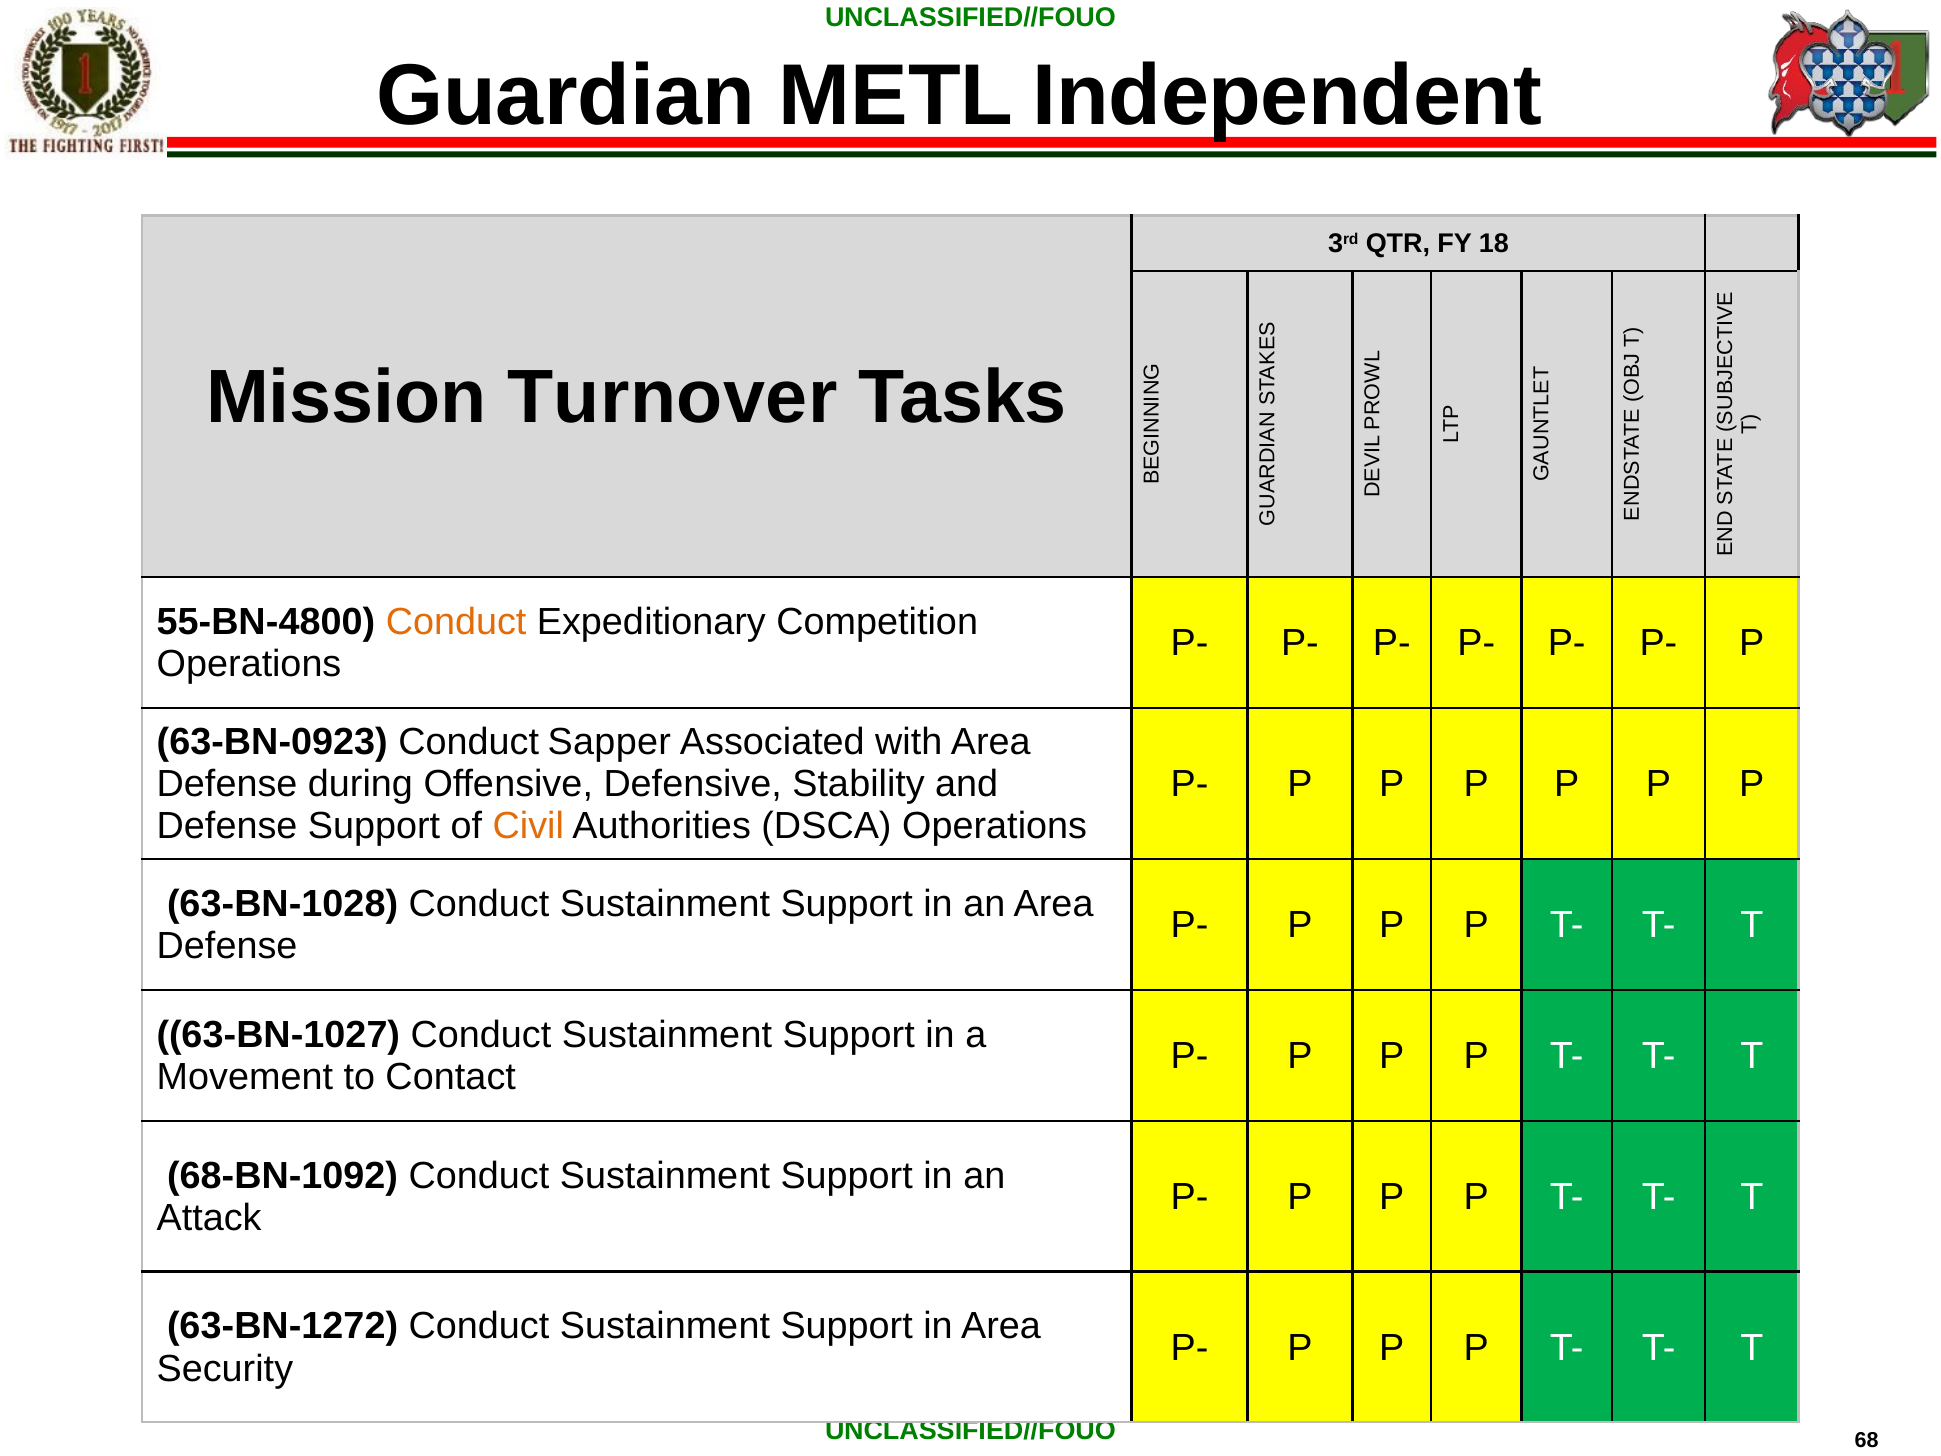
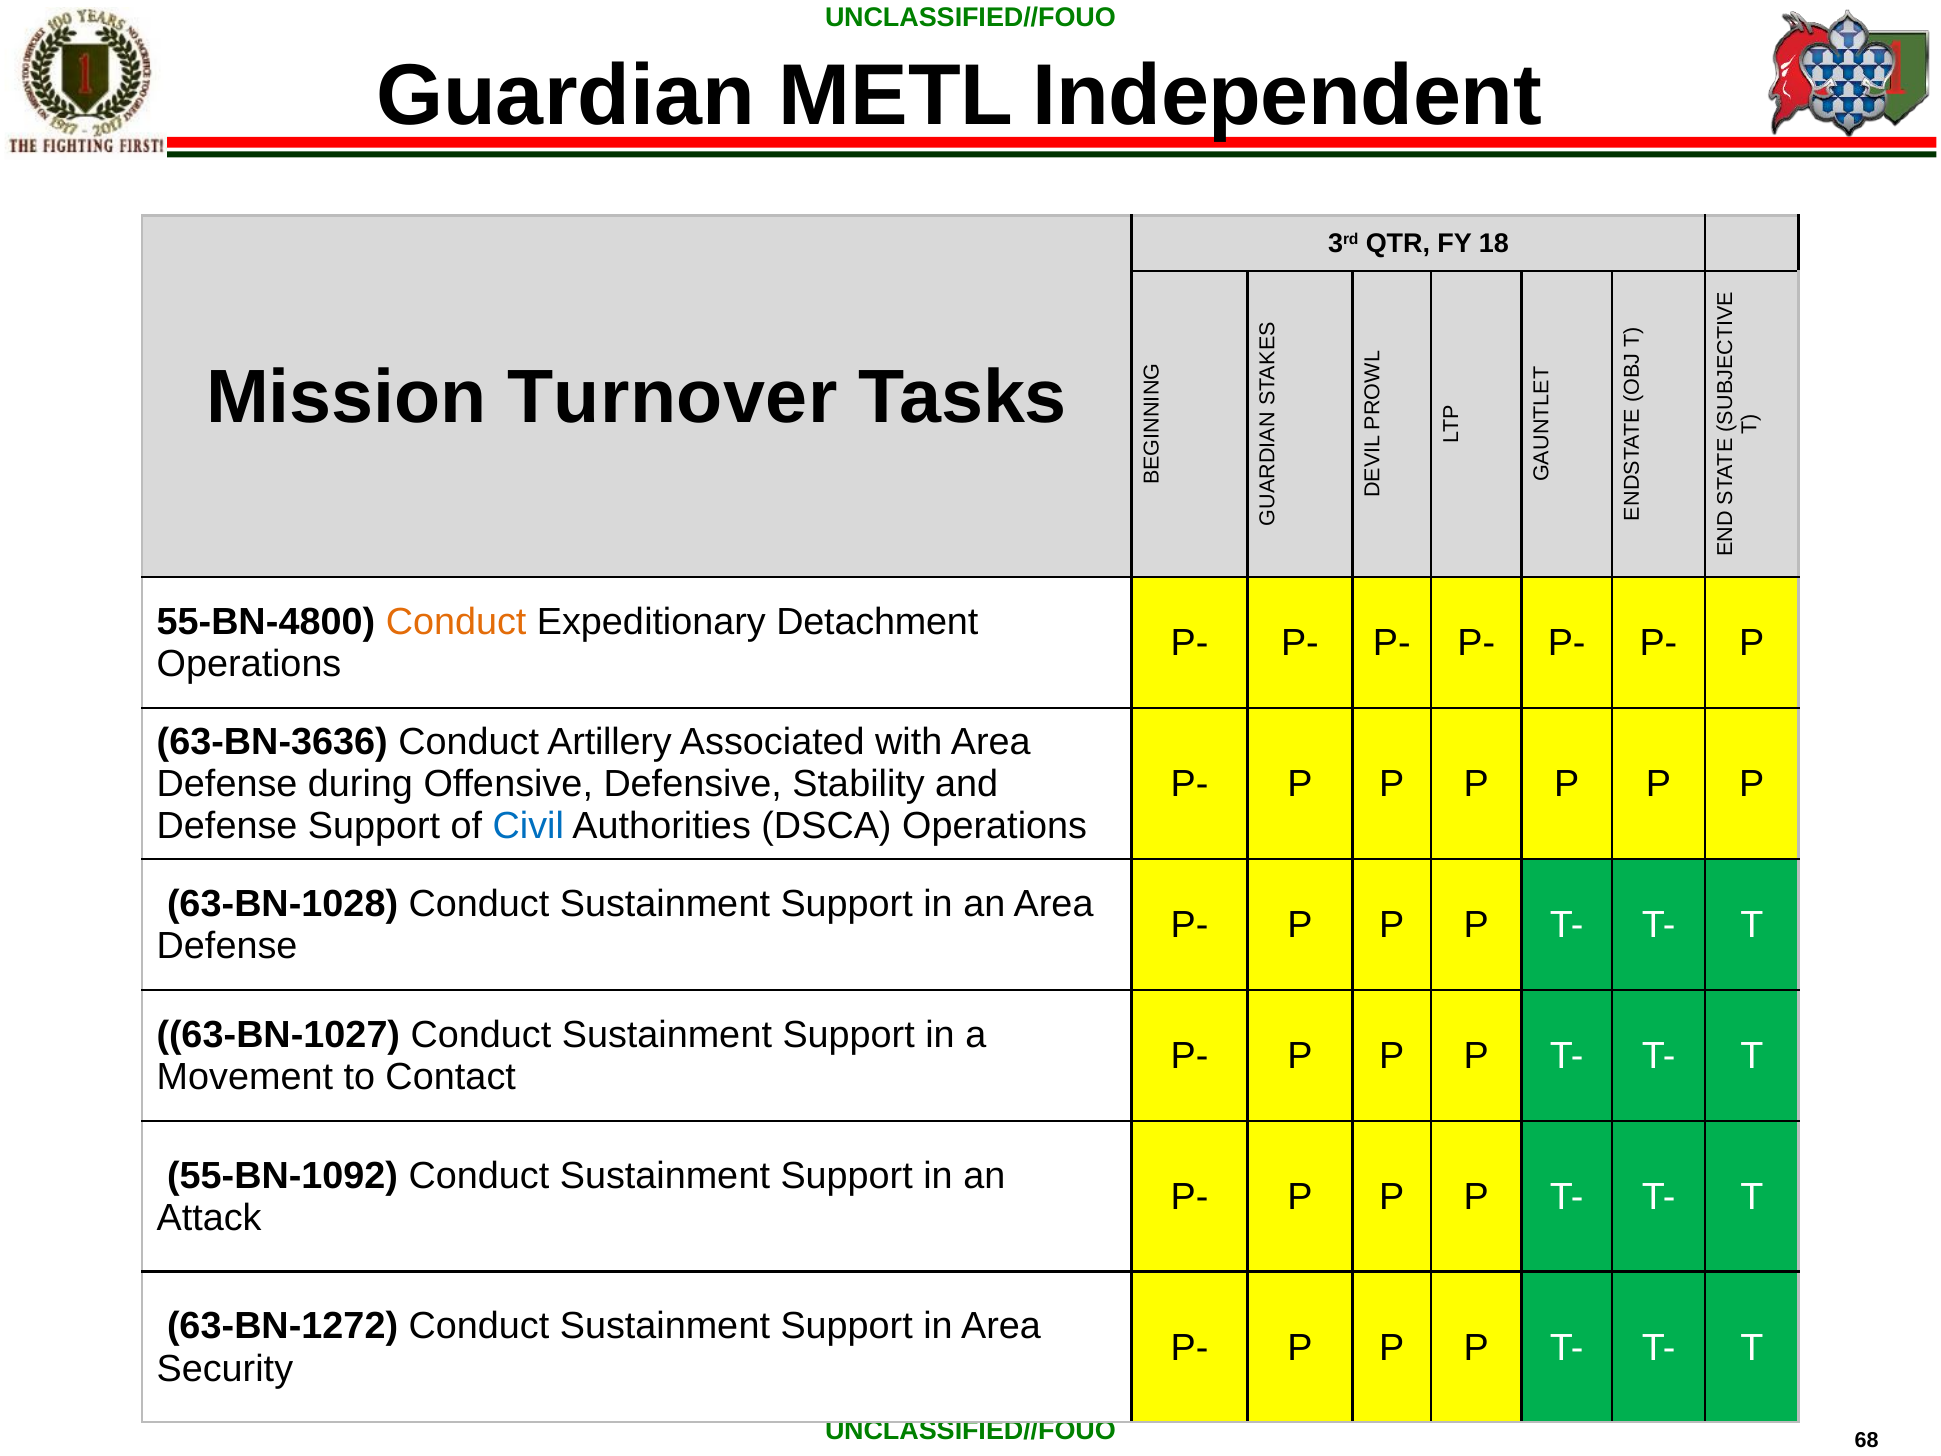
Competition: Competition -> Detachment (877, 622)
63-BN-0923: 63-BN-0923 -> 63-BN-3636 (272, 742)
Sapper: Sapper -> Artillery (610, 742)
Civil colour: orange -> blue (528, 826)
68-BN-1092: 68-BN-1092 -> 55-BN-1092 (283, 1175)
